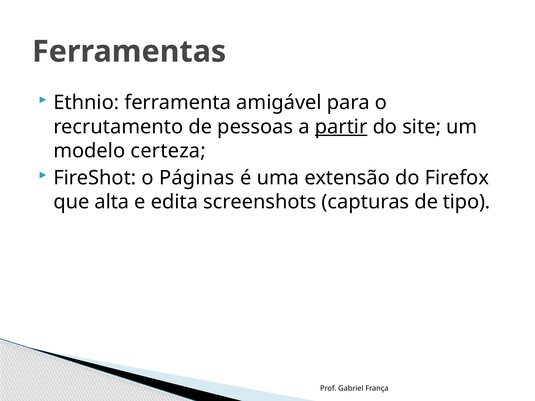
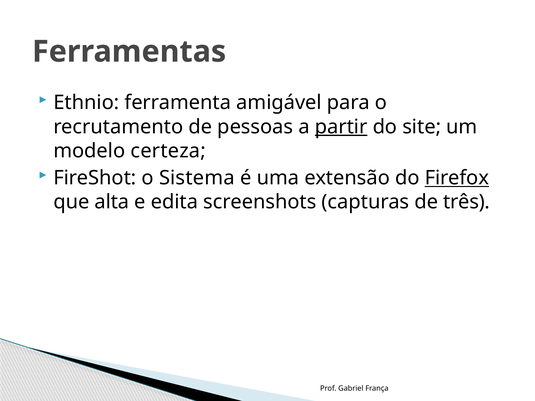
Páginas: Páginas -> Sistema (197, 178)
Firefox underline: none -> present (457, 178)
tipo: tipo -> três (467, 202)
